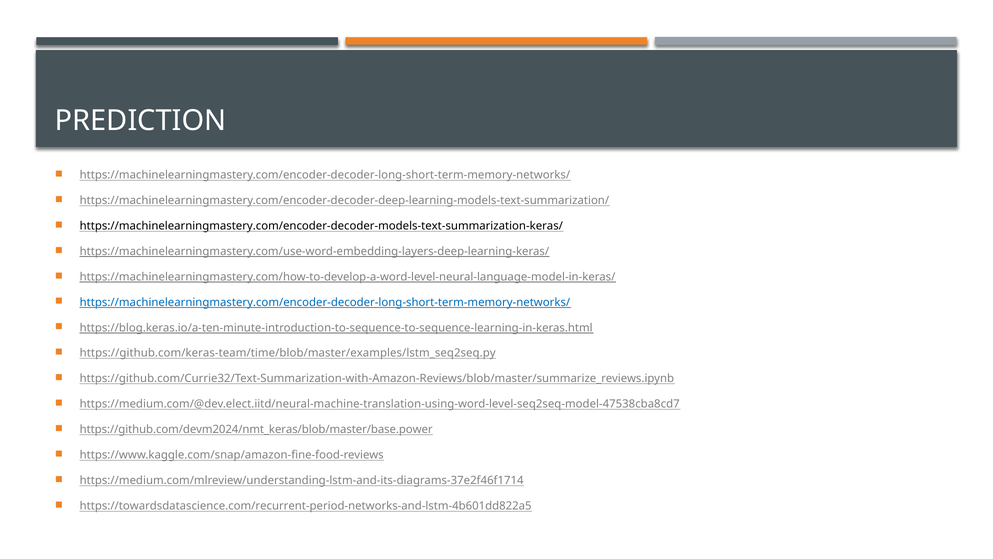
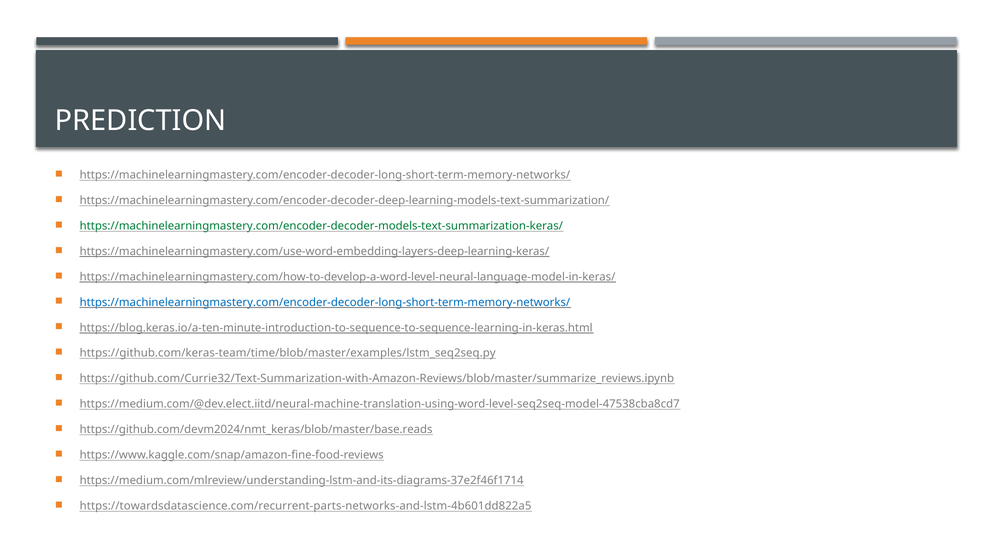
https://machinelearningmastery.com/encoder-decoder-models-text-summarization-keras/ colour: black -> green (321, 226)
https://github.com/devm2024/nmt_keras/blob/master/base.power: https://github.com/devm2024/nmt_keras/blob/master/base.power -> https://github.com/devm2024/nmt_keras/blob/master/base.reads (256, 429)
https://towardsdatascience.com/recurrent-period-networks-and-lstm-4b601dd822a5: https://towardsdatascience.com/recurrent-period-networks-and-lstm-4b601dd822a5 -> https://towardsdatascience.com/recurrent-parts-networks-and-lstm-4b601dd822a5 (306, 506)
